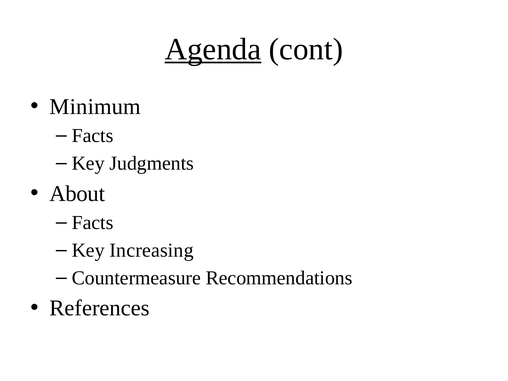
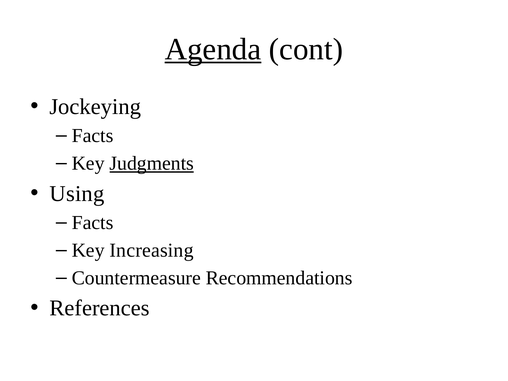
Minimum: Minimum -> Jockeying (95, 107)
Judgments underline: none -> present (152, 163)
About: About -> Using (77, 194)
